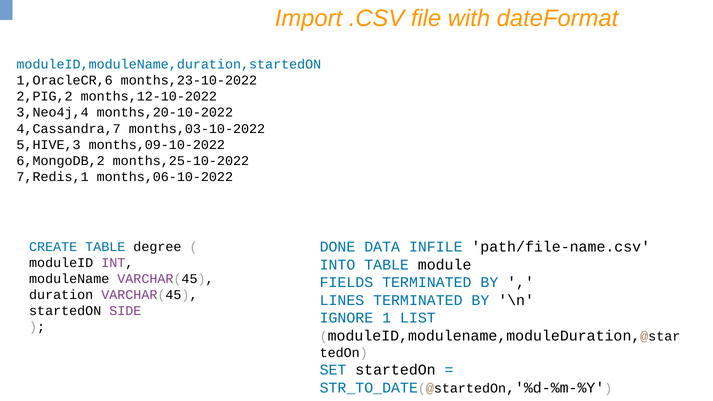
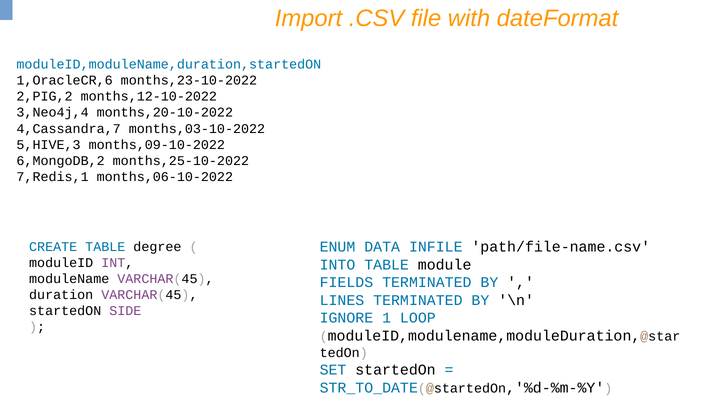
DONE: DONE -> ENUM (337, 247)
LIST: LIST -> LOOP (418, 318)
